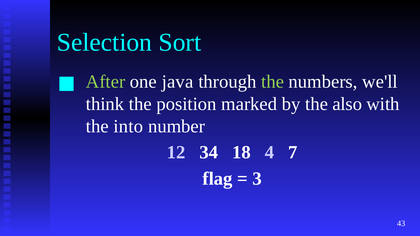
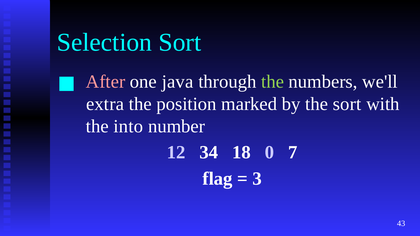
After colour: light green -> pink (106, 82)
think: think -> extra (105, 104)
the also: also -> sort (347, 104)
4: 4 -> 0 (270, 153)
